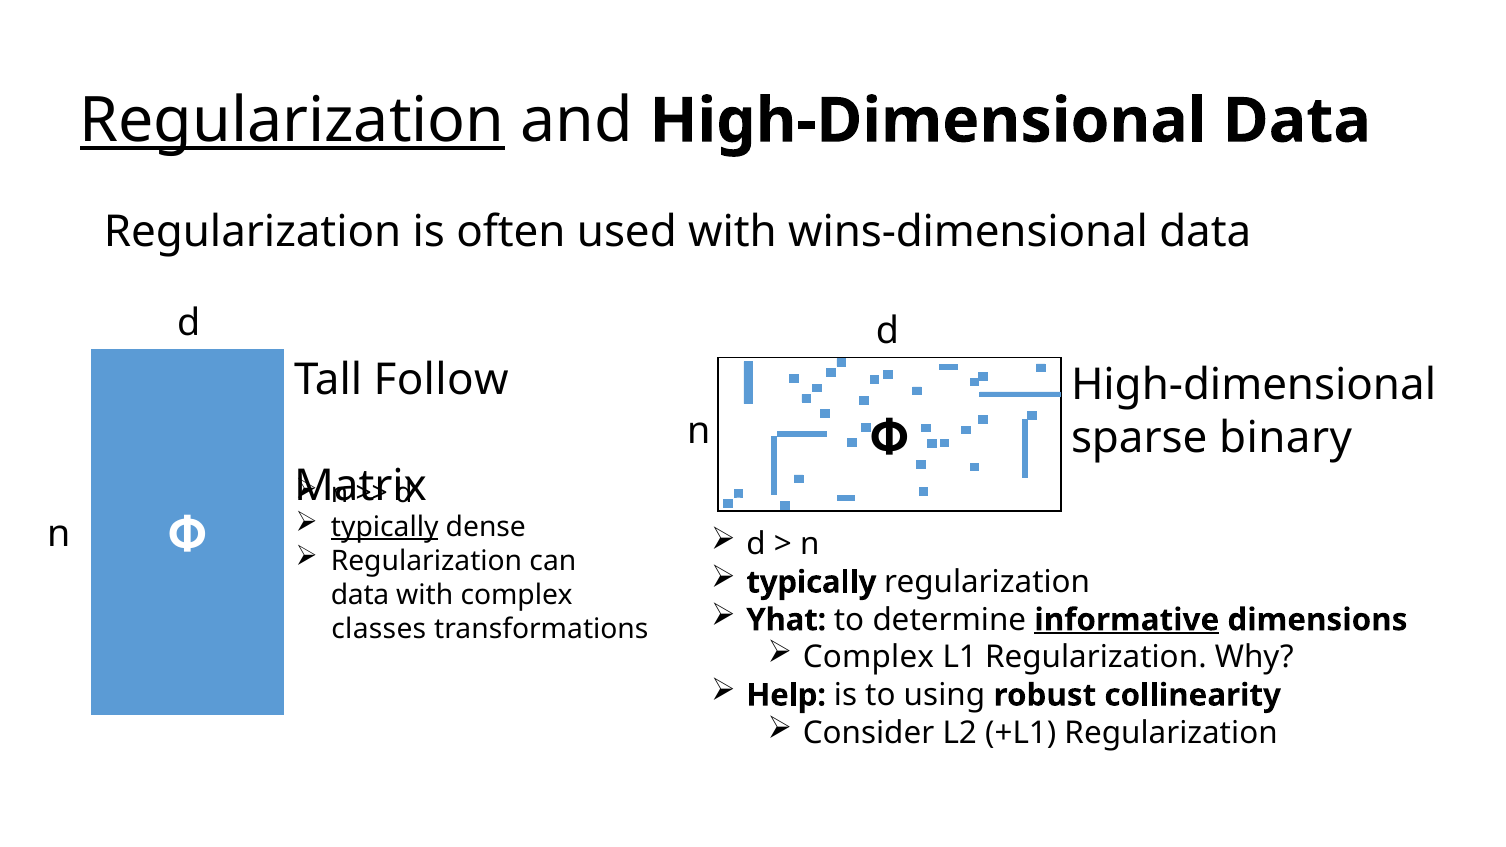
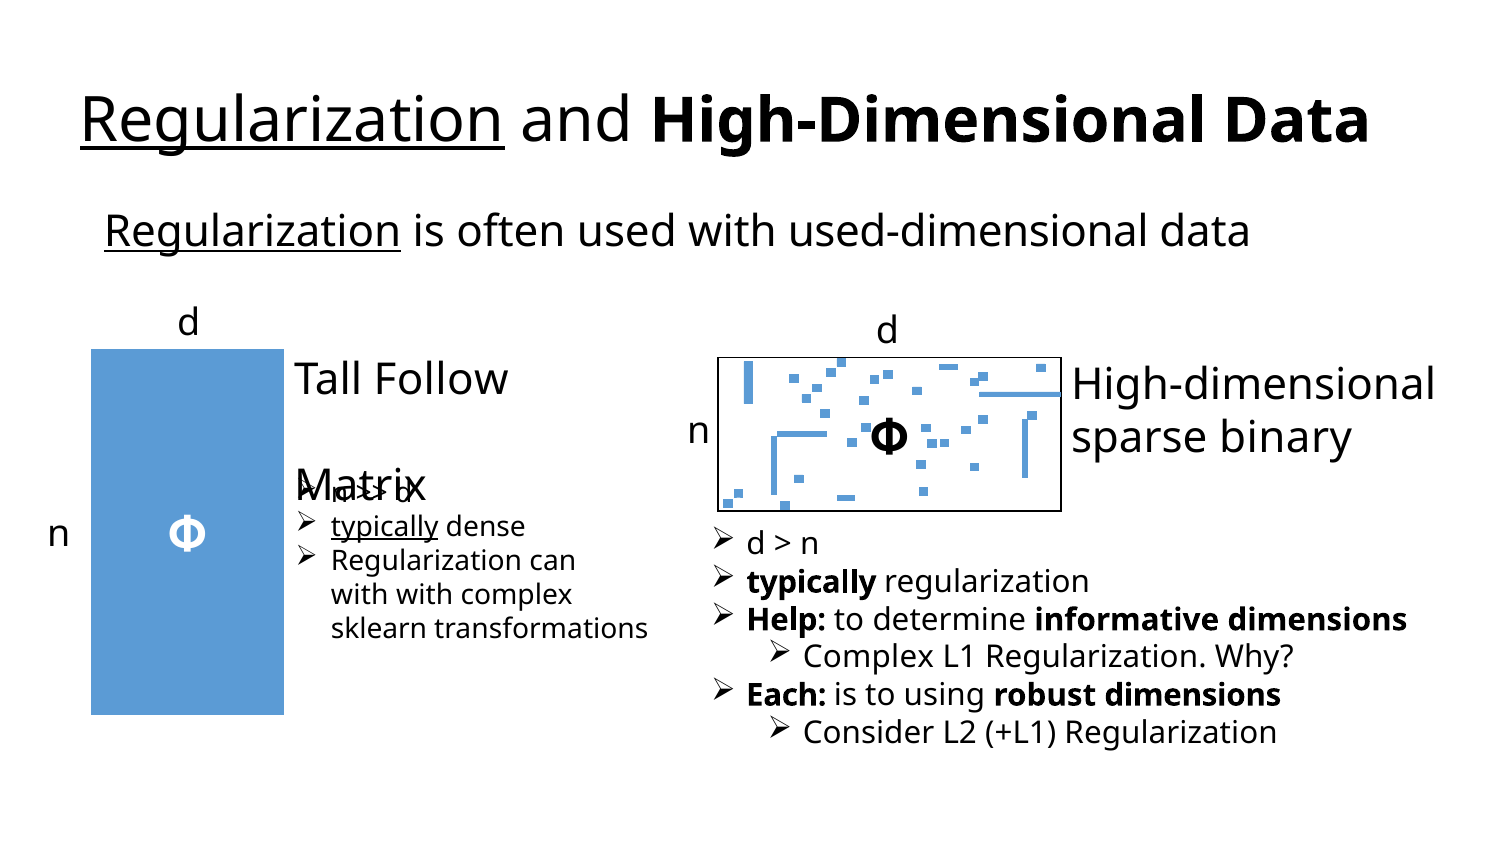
Regularization underline: none -> present (253, 232)
wins-dimensional: wins-dimensional -> used-dimensional (968, 232)
data: data -> with (360, 595)
Yhat: Yhat -> Help (786, 620)
informative underline: present -> none (1127, 620)
classes: classes -> sklearn (379, 629)
Help: Help -> Each (786, 695)
robust collinearity: collinearity -> dimensions (1193, 695)
